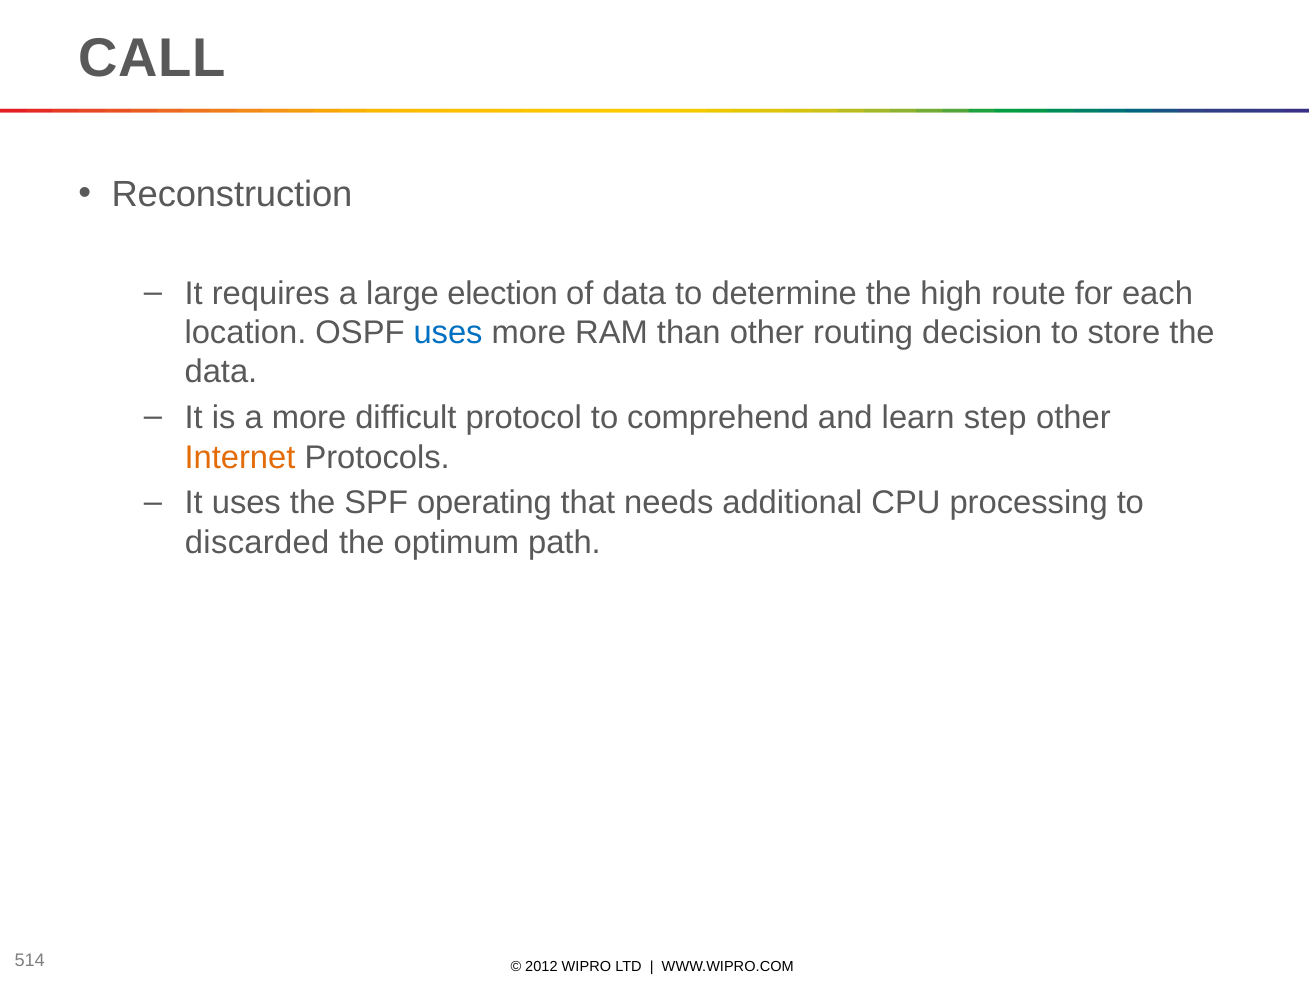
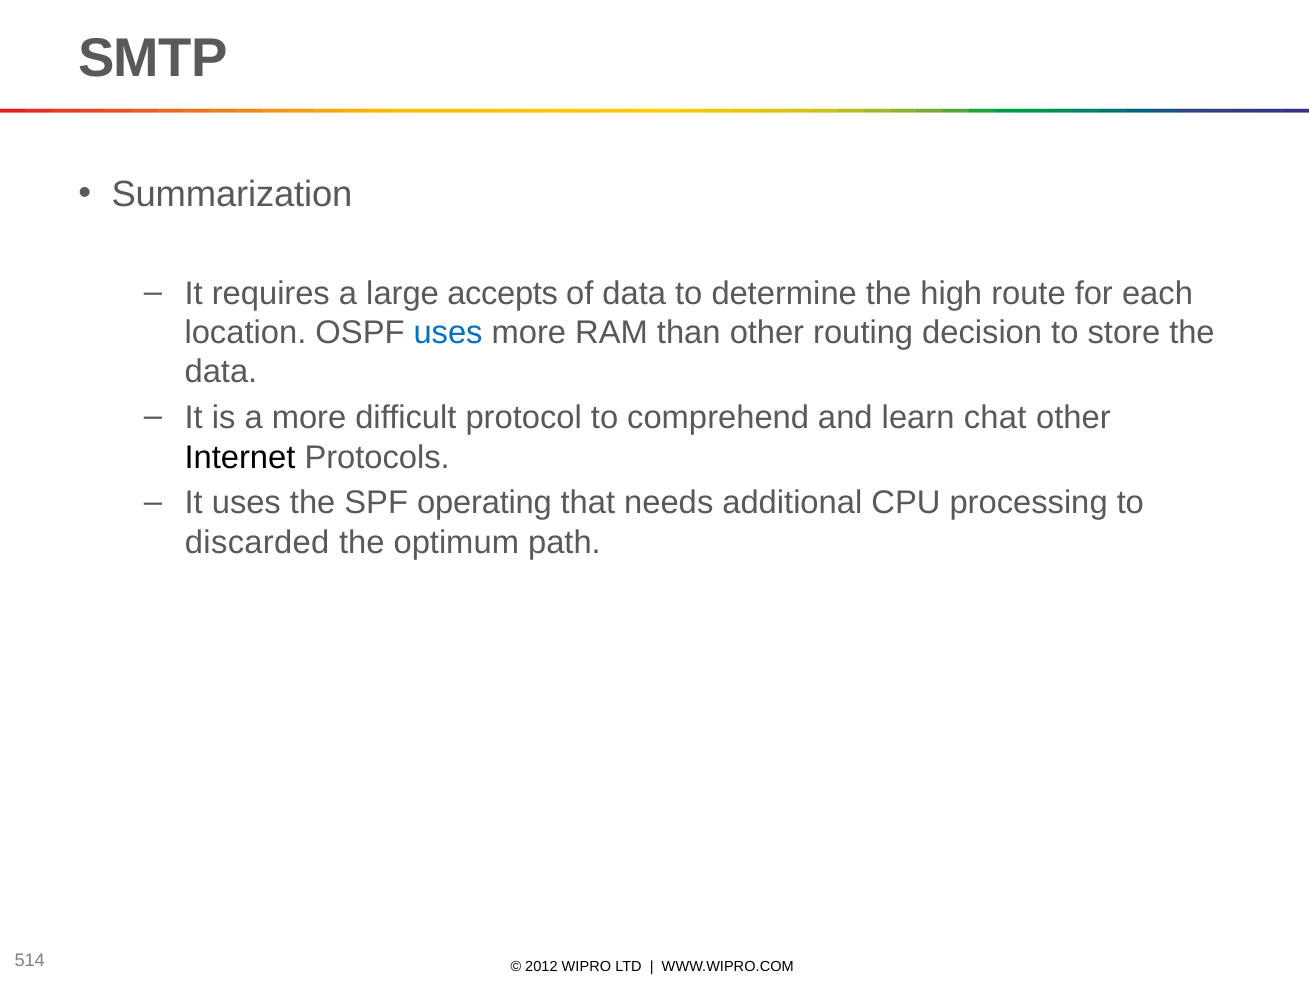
CALL: CALL -> SMTP (153, 59)
Reconstruction: Reconstruction -> Summarization (232, 195)
election: election -> accepts (503, 293)
step: step -> chat (995, 418)
Internet colour: orange -> black (240, 457)
